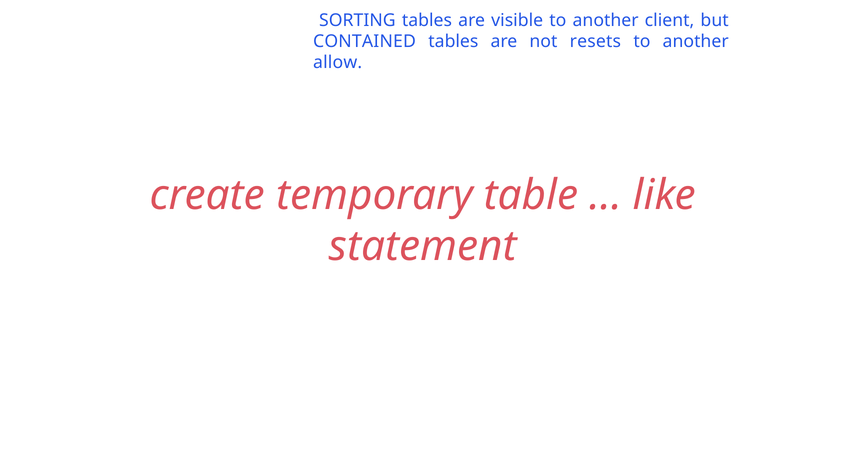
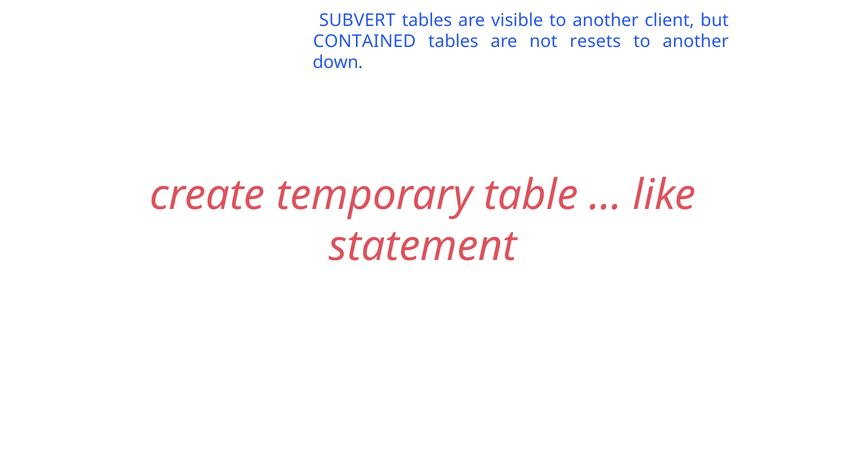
SORTING: SORTING -> SUBVERT (357, 20)
allow: allow -> down (338, 63)
